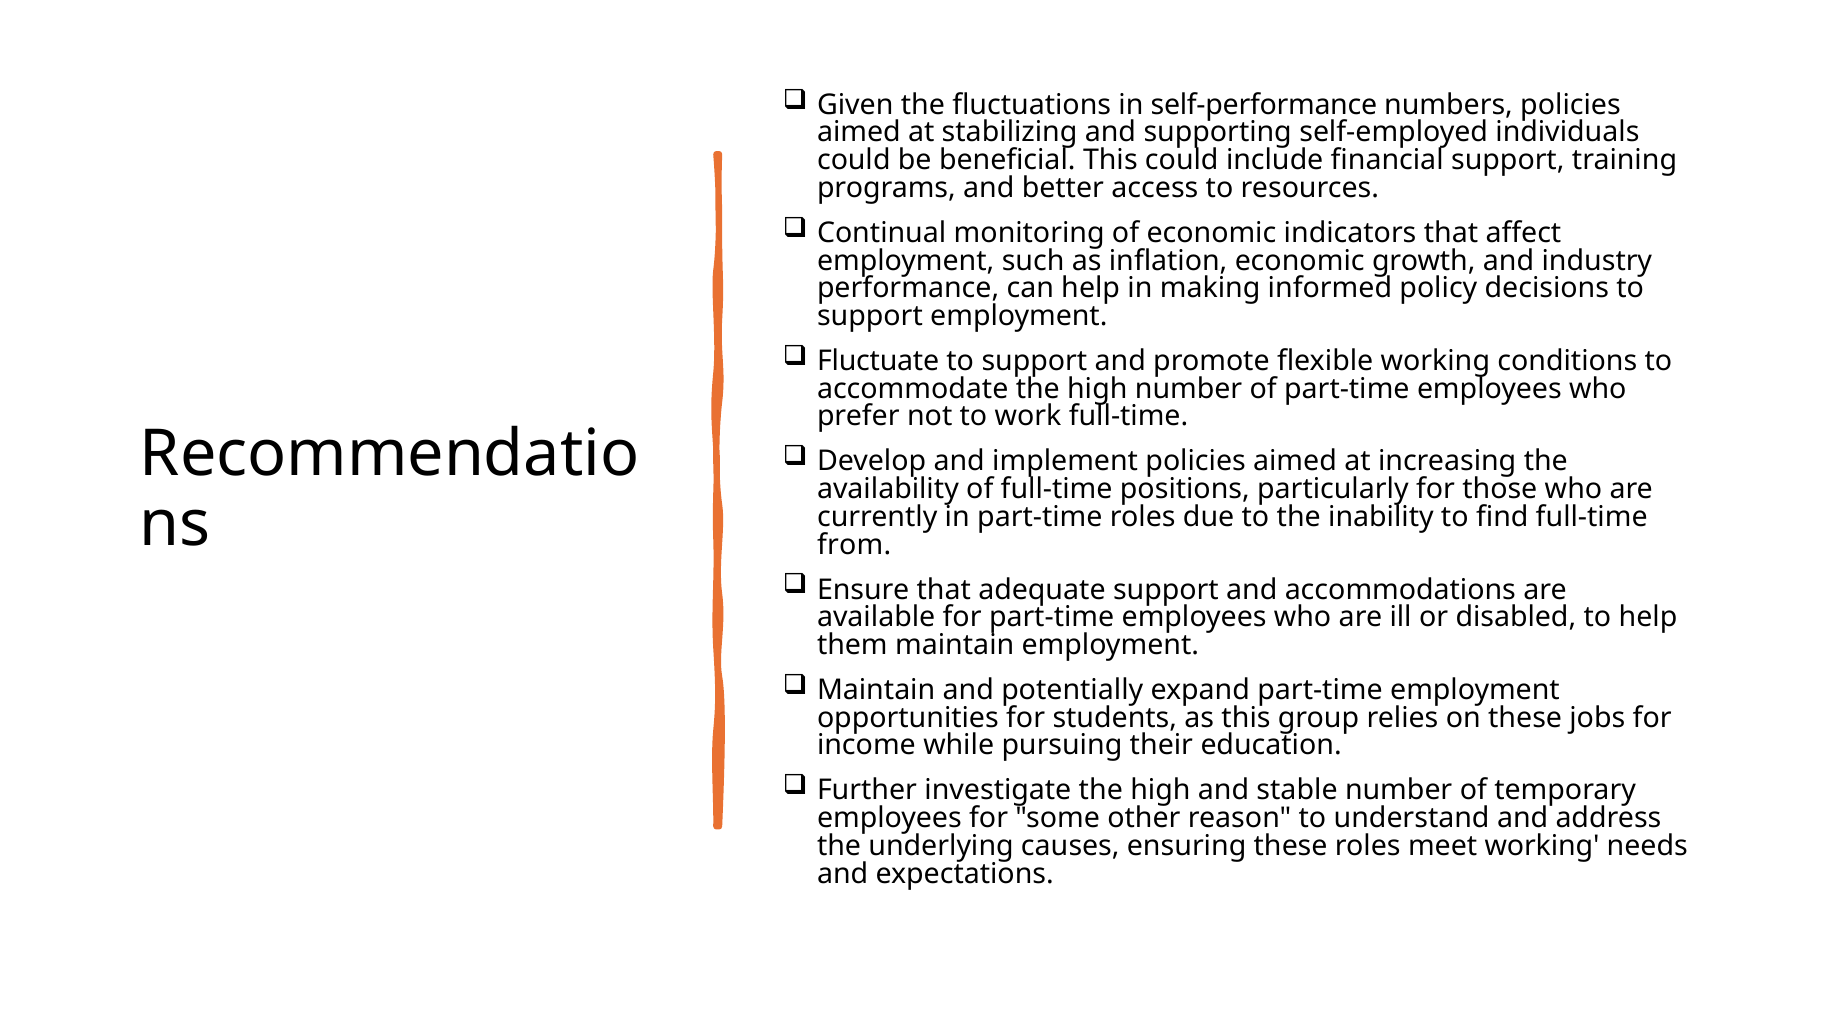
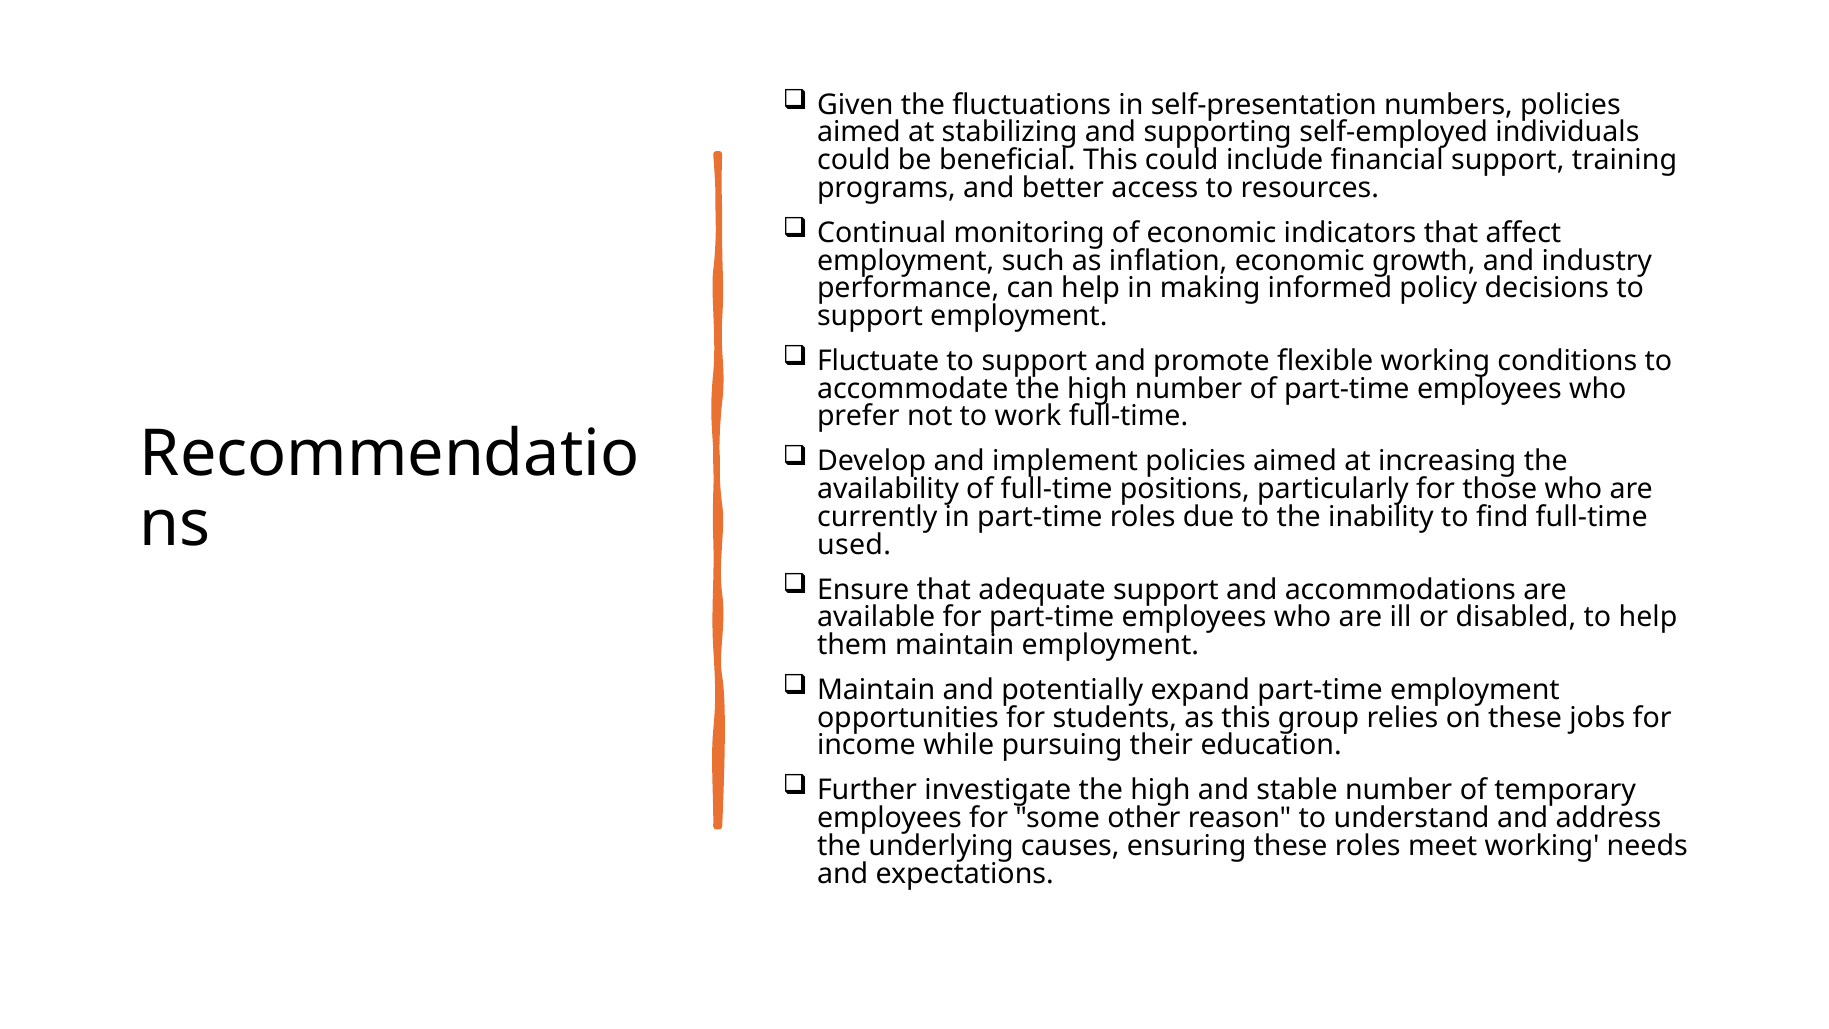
self-performance: self-performance -> self-presentation (1264, 105)
from: from -> used (854, 545)
